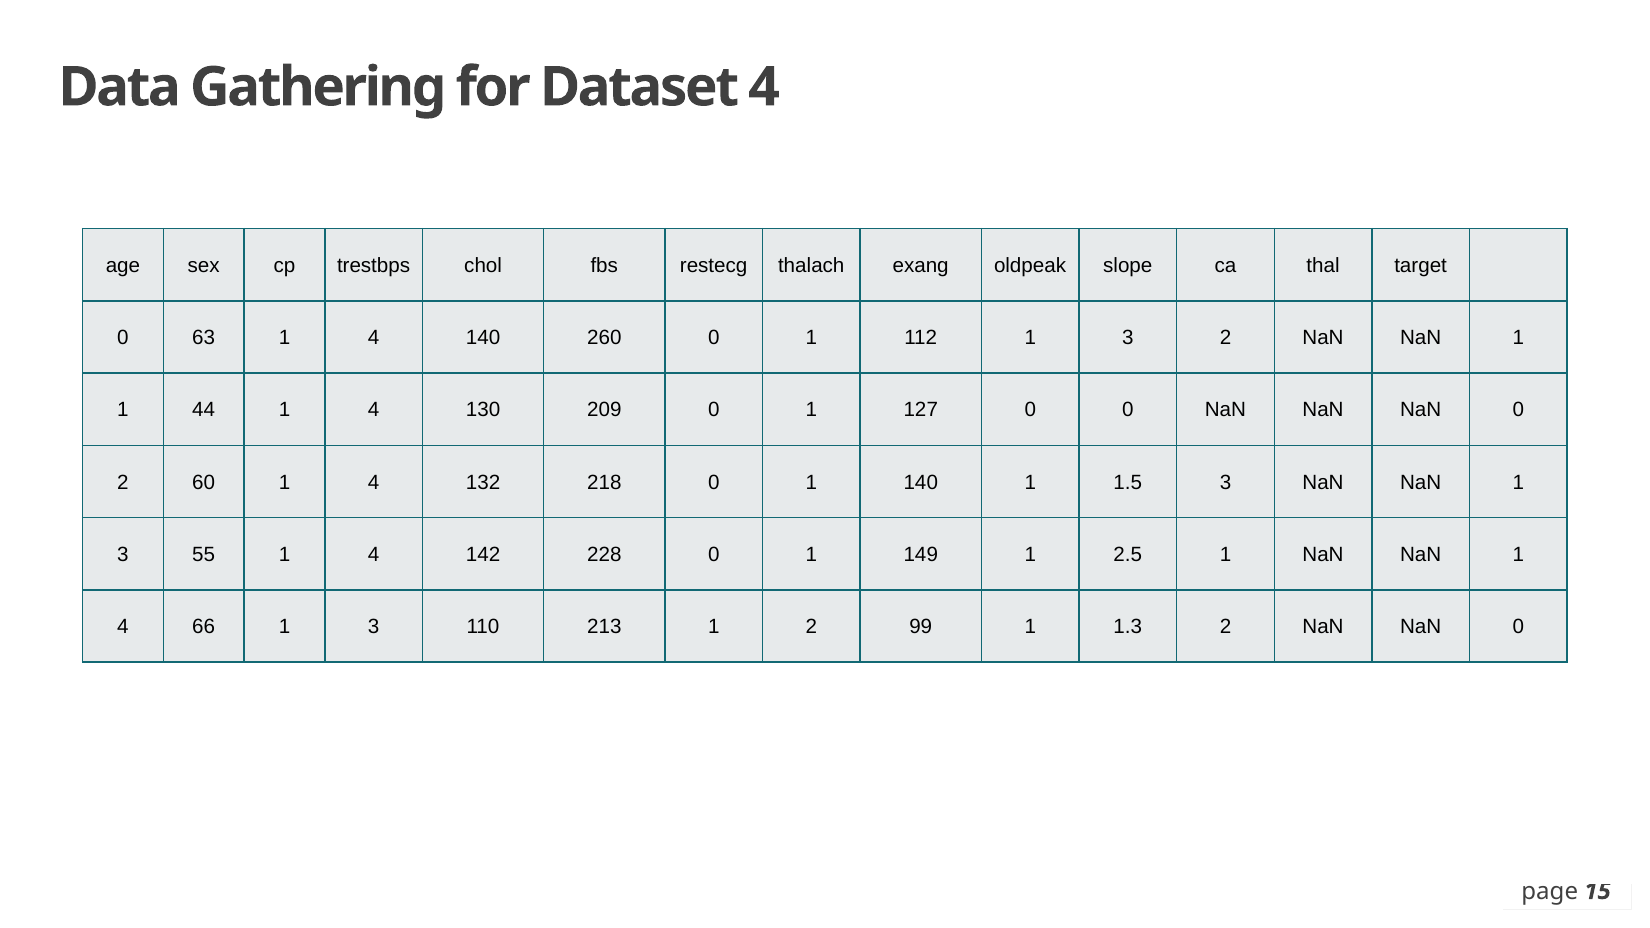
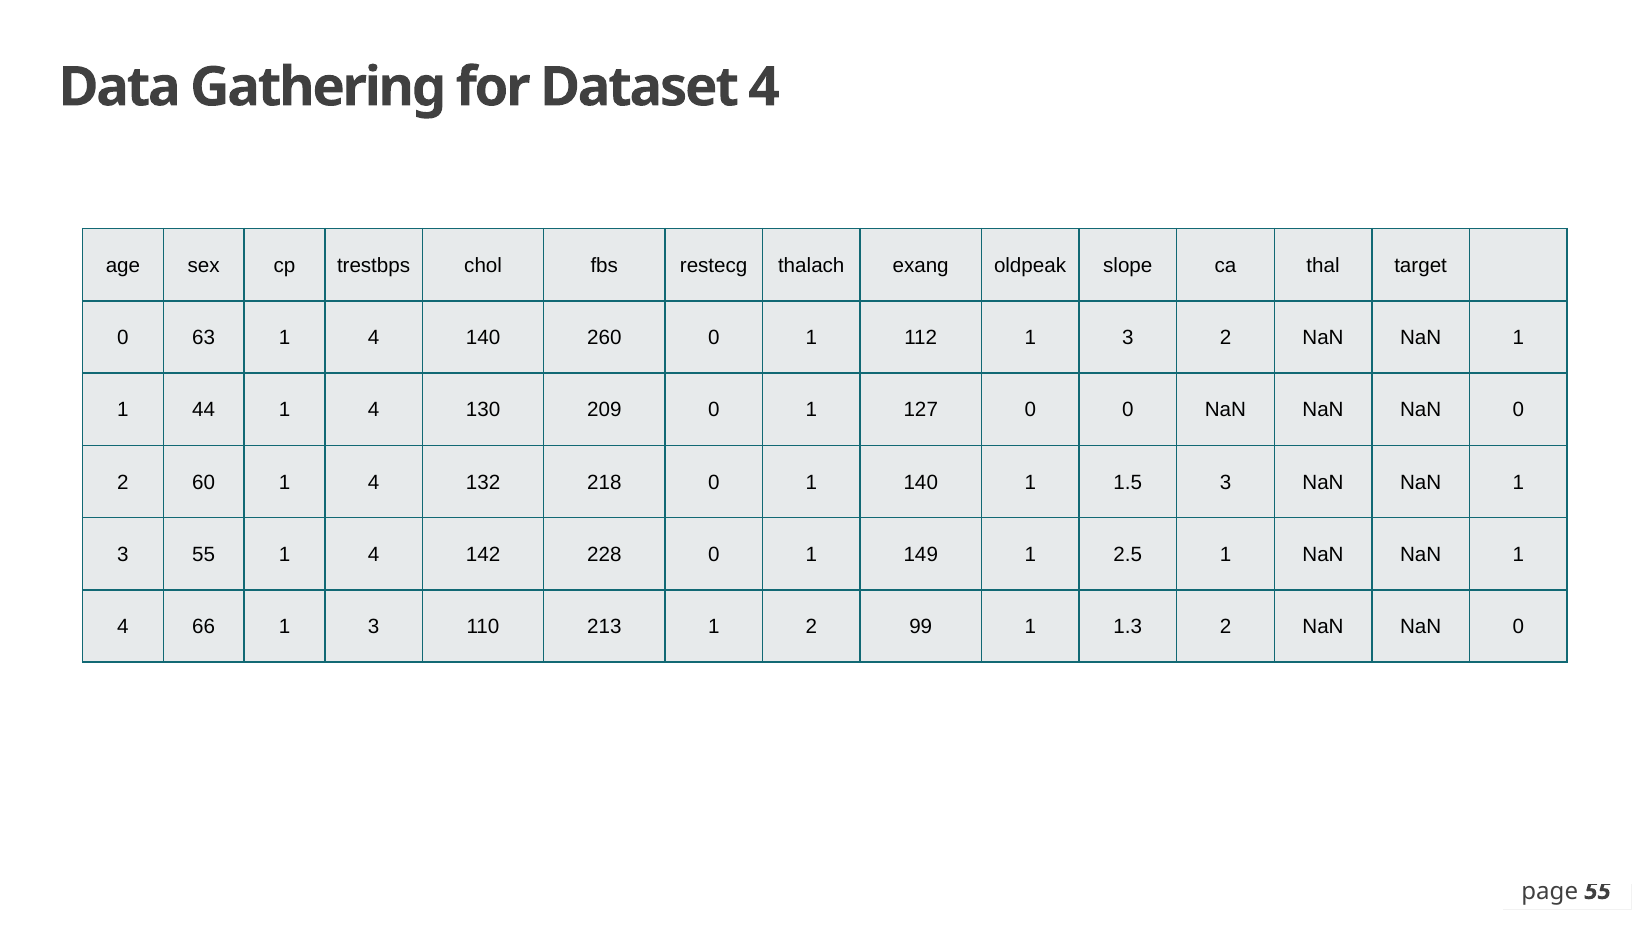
page 15: 15 -> 55 (1598, 891)
